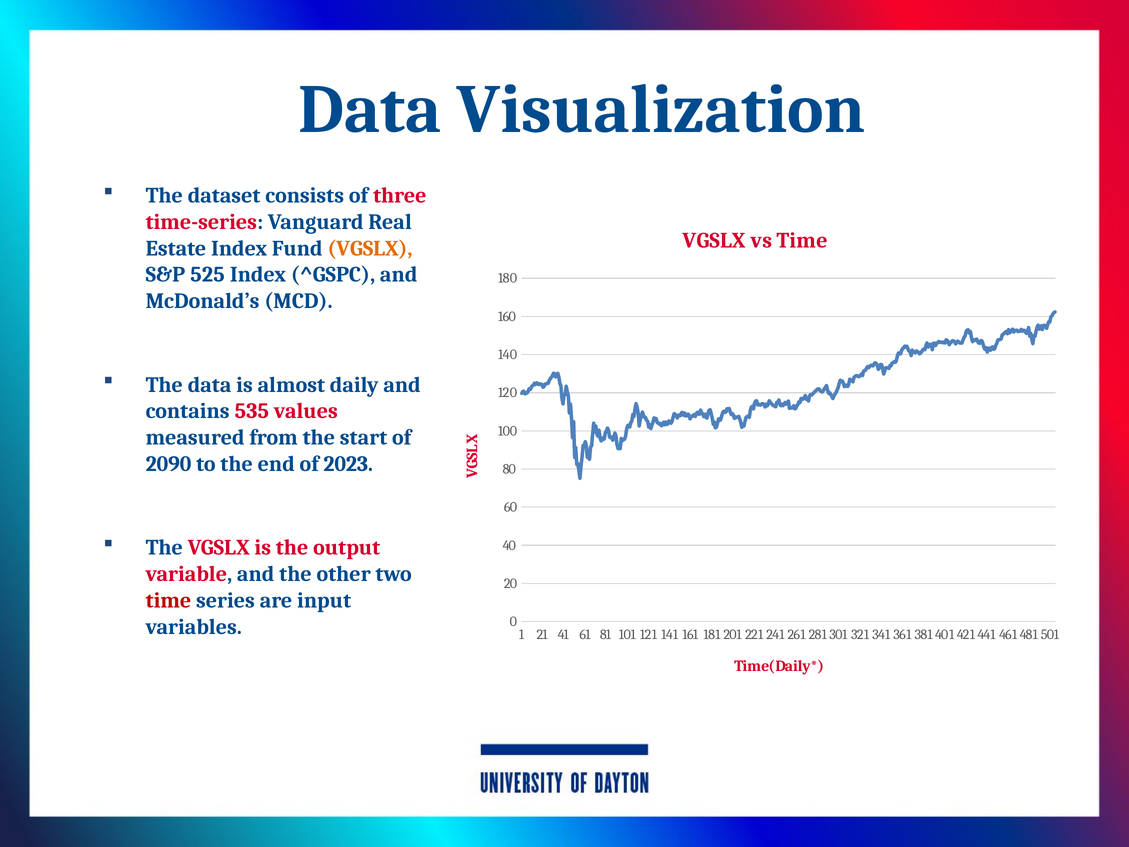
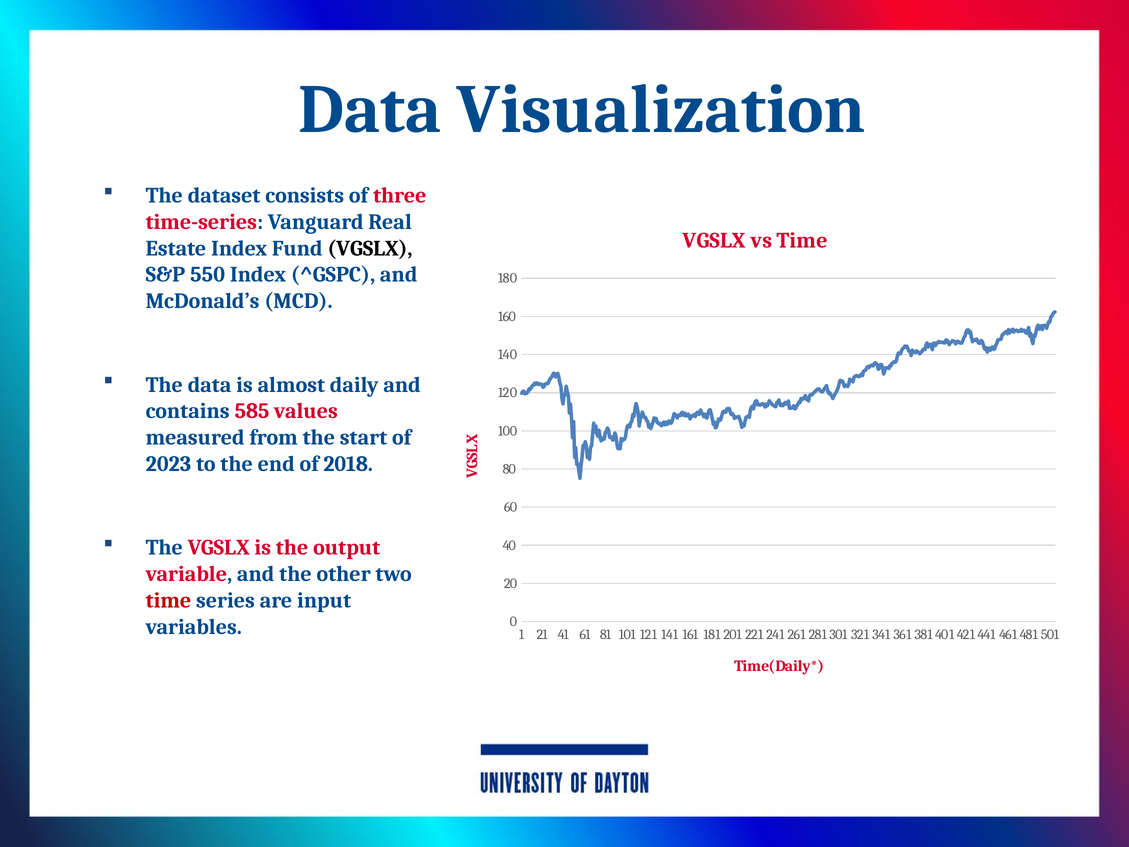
VGSLX colour: orange -> black (370, 248)
525: 525 -> 550 (208, 275)
535: 535 -> 585 (252, 411)
2090: 2090 -> 2023 (168, 464)
2023: 2023 -> 2018 (348, 464)
